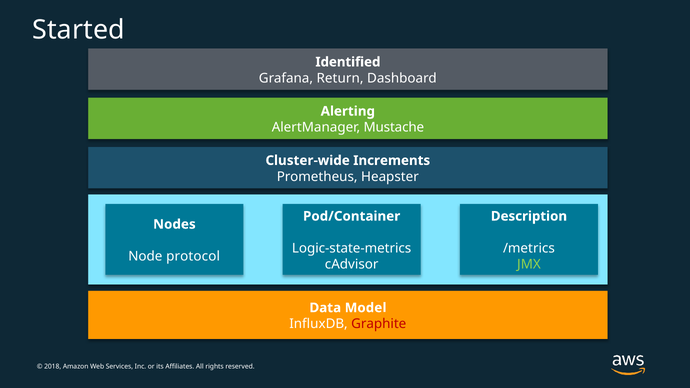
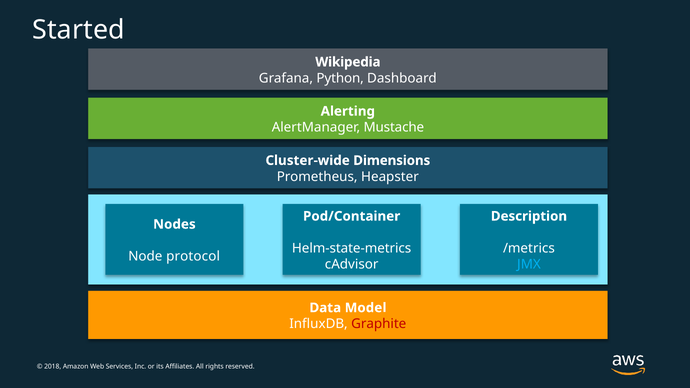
Identified: Identified -> Wikipedia (348, 62)
Return: Return -> Python (340, 78)
Increments: Increments -> Dimensions (392, 161)
Logic-state-metrics: Logic-state-metrics -> Helm-state-metrics (352, 249)
JMX colour: light green -> light blue (529, 265)
